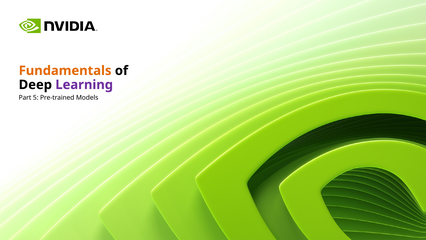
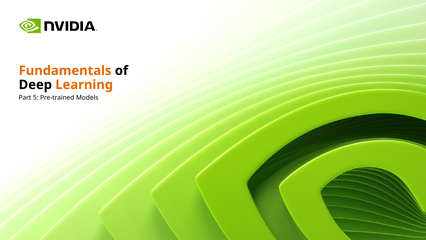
Learning colour: purple -> orange (84, 85)
